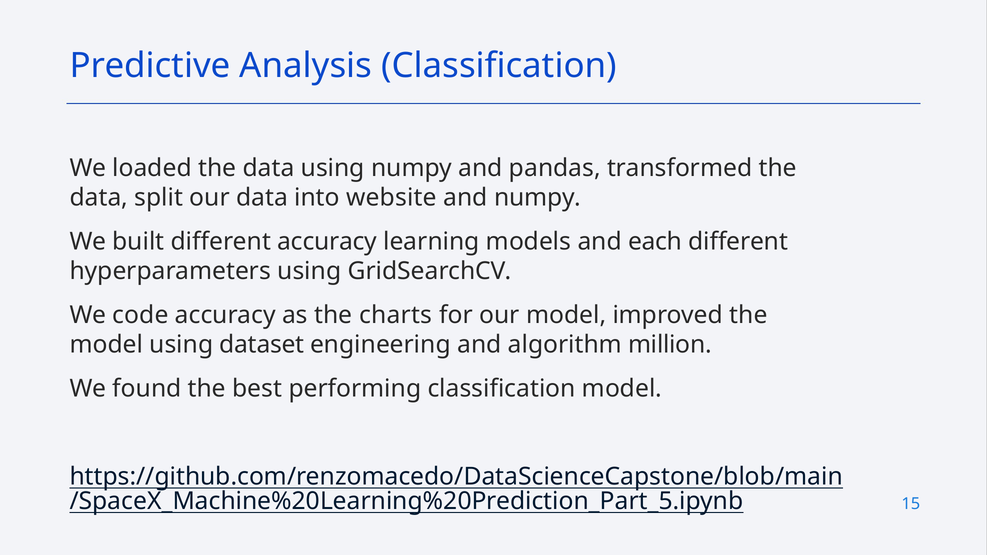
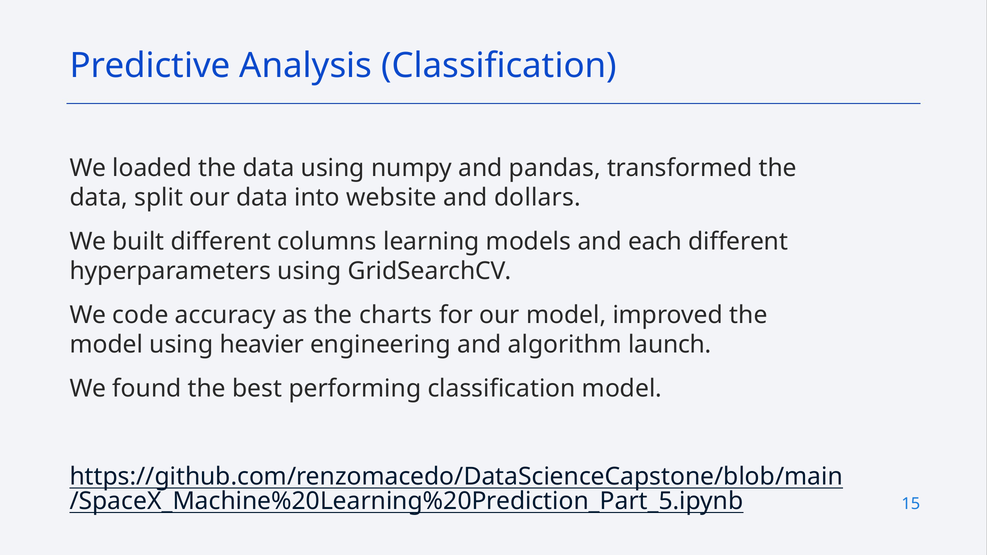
and numpy: numpy -> dollars (537, 198)
different accuracy: accuracy -> columns (327, 242)
dataset: dataset -> heavier (262, 345)
million: million -> launch (670, 345)
